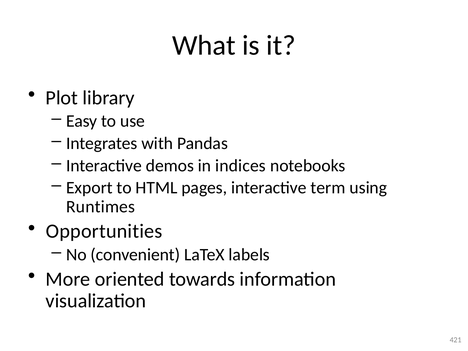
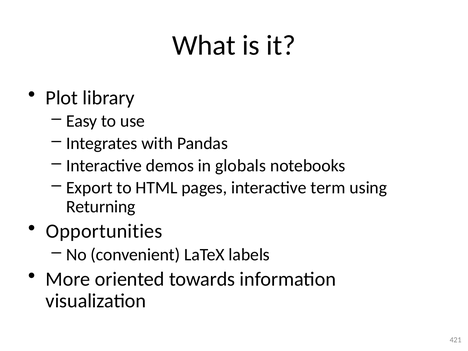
indices: indices -> globals (241, 166)
Runtimes: Runtimes -> Returning (101, 207)
